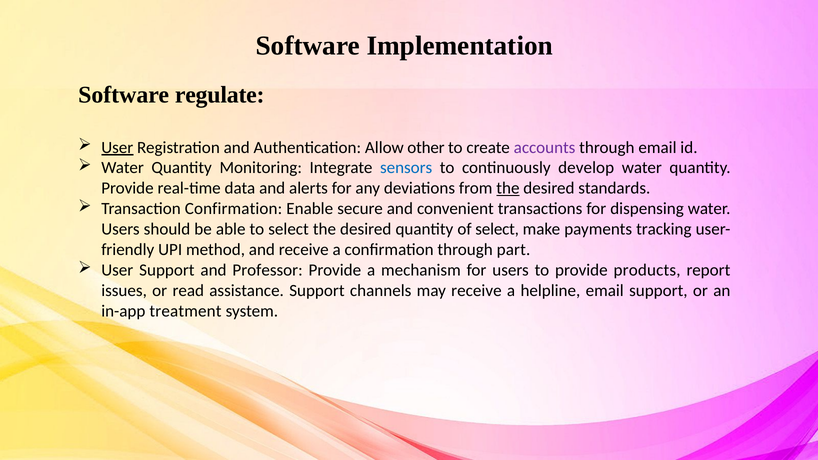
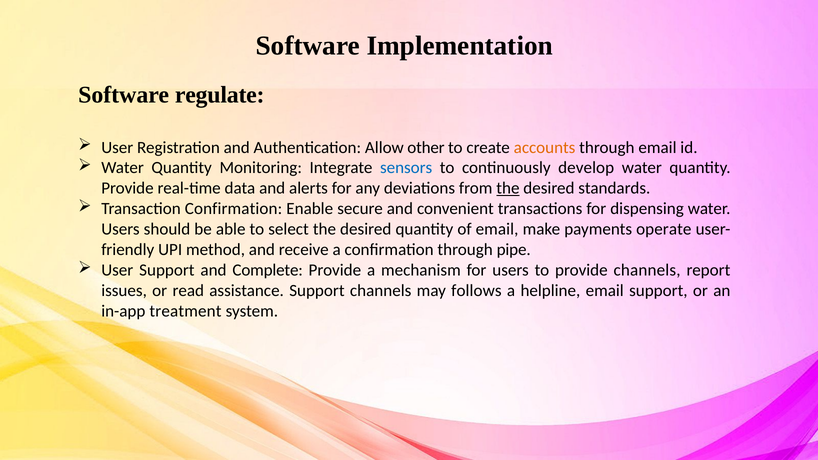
User underline: present -> none (117, 147)
accounts colour: purple -> orange (545, 147)
of select: select -> email (497, 229)
tracking: tracking -> operate (664, 229)
part: part -> pipe (514, 250)
Professor: Professor -> Complete (268, 270)
provide products: products -> channels (647, 270)
may receive: receive -> follows (476, 291)
